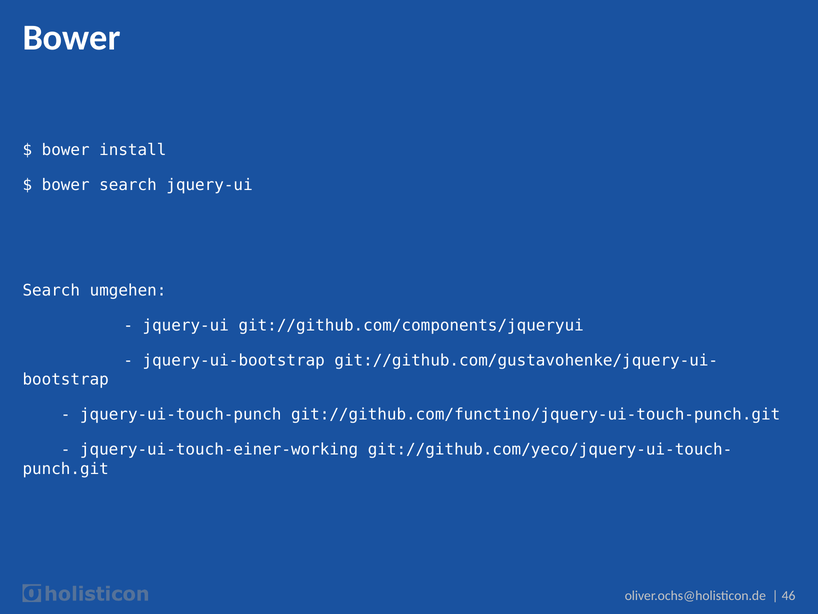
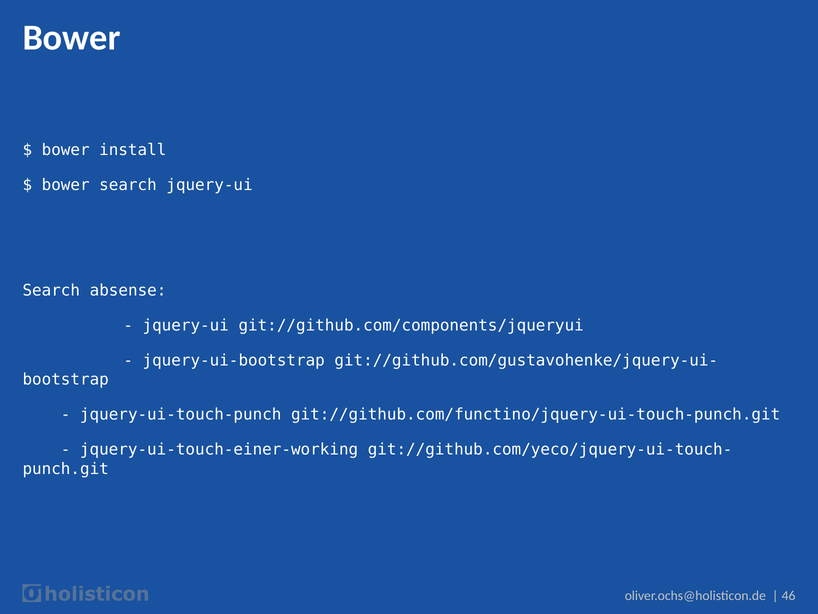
umgehen: umgehen -> absense (128, 290)
